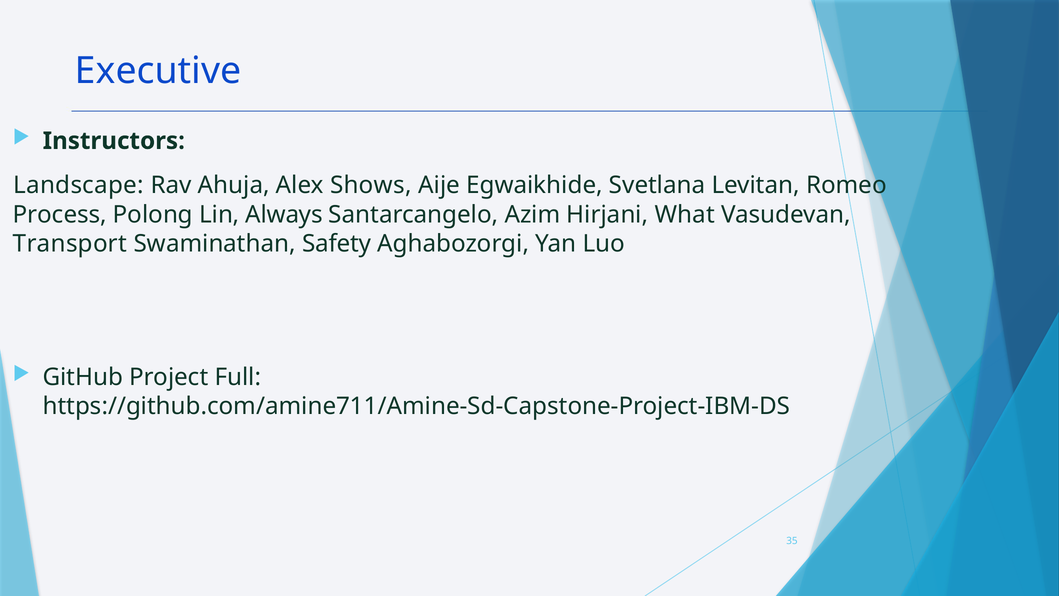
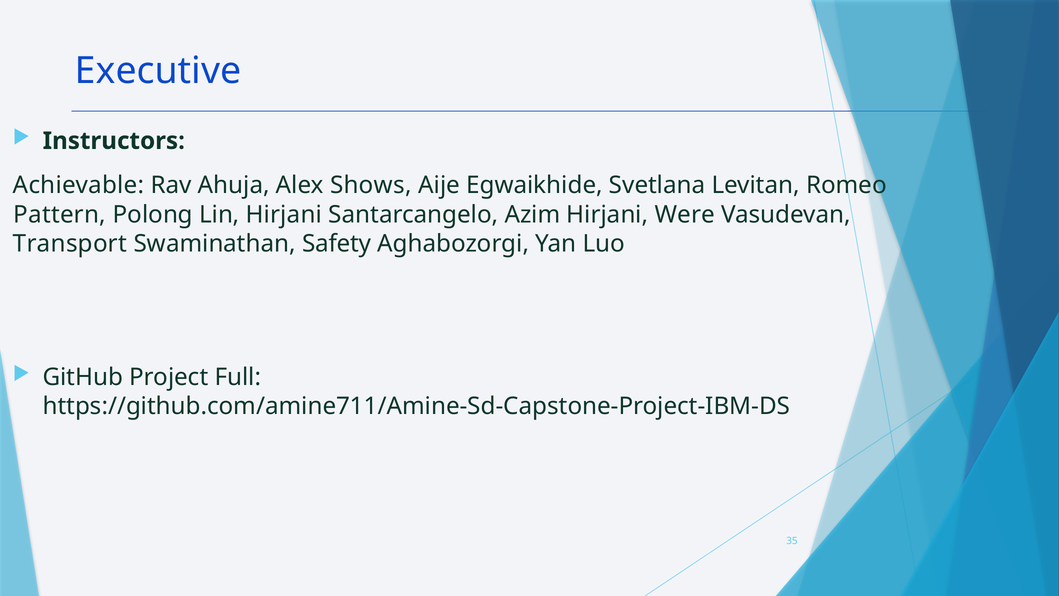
Landscape: Landscape -> Achievable (79, 185)
Process: Process -> Pattern (60, 214)
Lin Always: Always -> Hirjani (284, 214)
What: What -> Were (685, 214)
